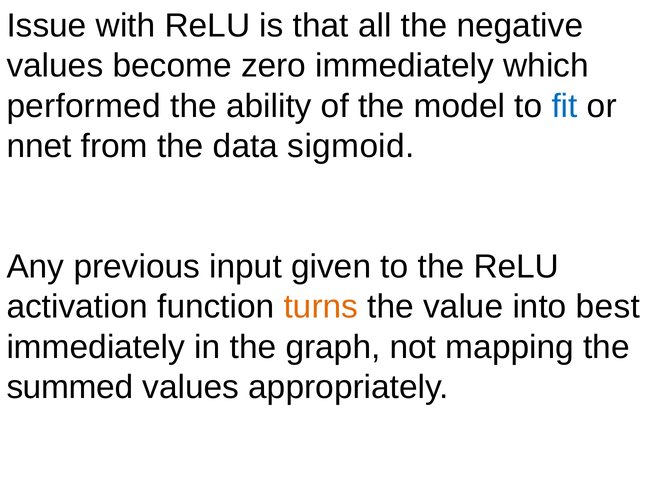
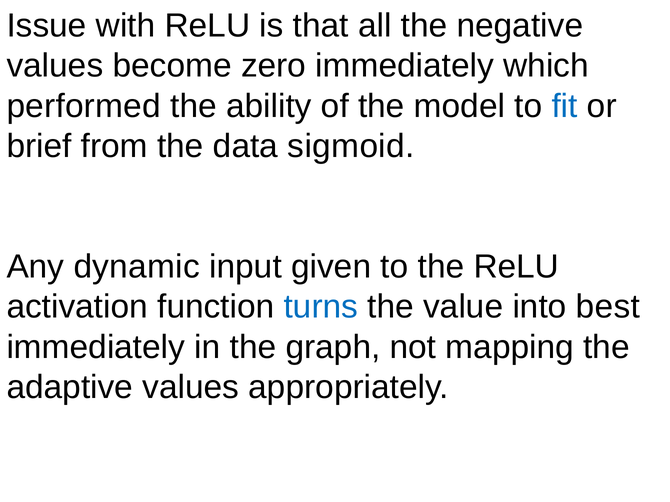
nnet: nnet -> brief (39, 146)
previous: previous -> dynamic (137, 267)
turns colour: orange -> blue (321, 307)
summed: summed -> adaptive (70, 388)
